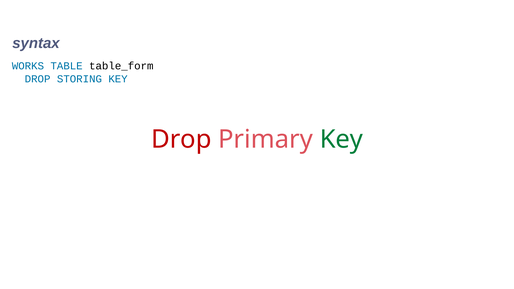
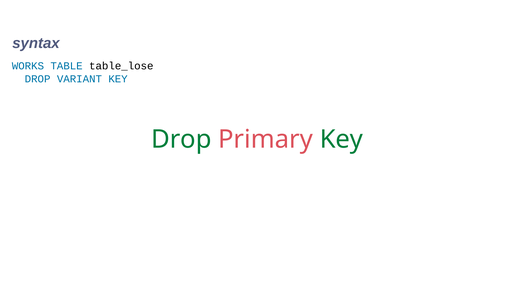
table_form: table_form -> table_lose (121, 66)
STORING: STORING -> VARIANT (79, 79)
Drop colour: red -> green (181, 139)
